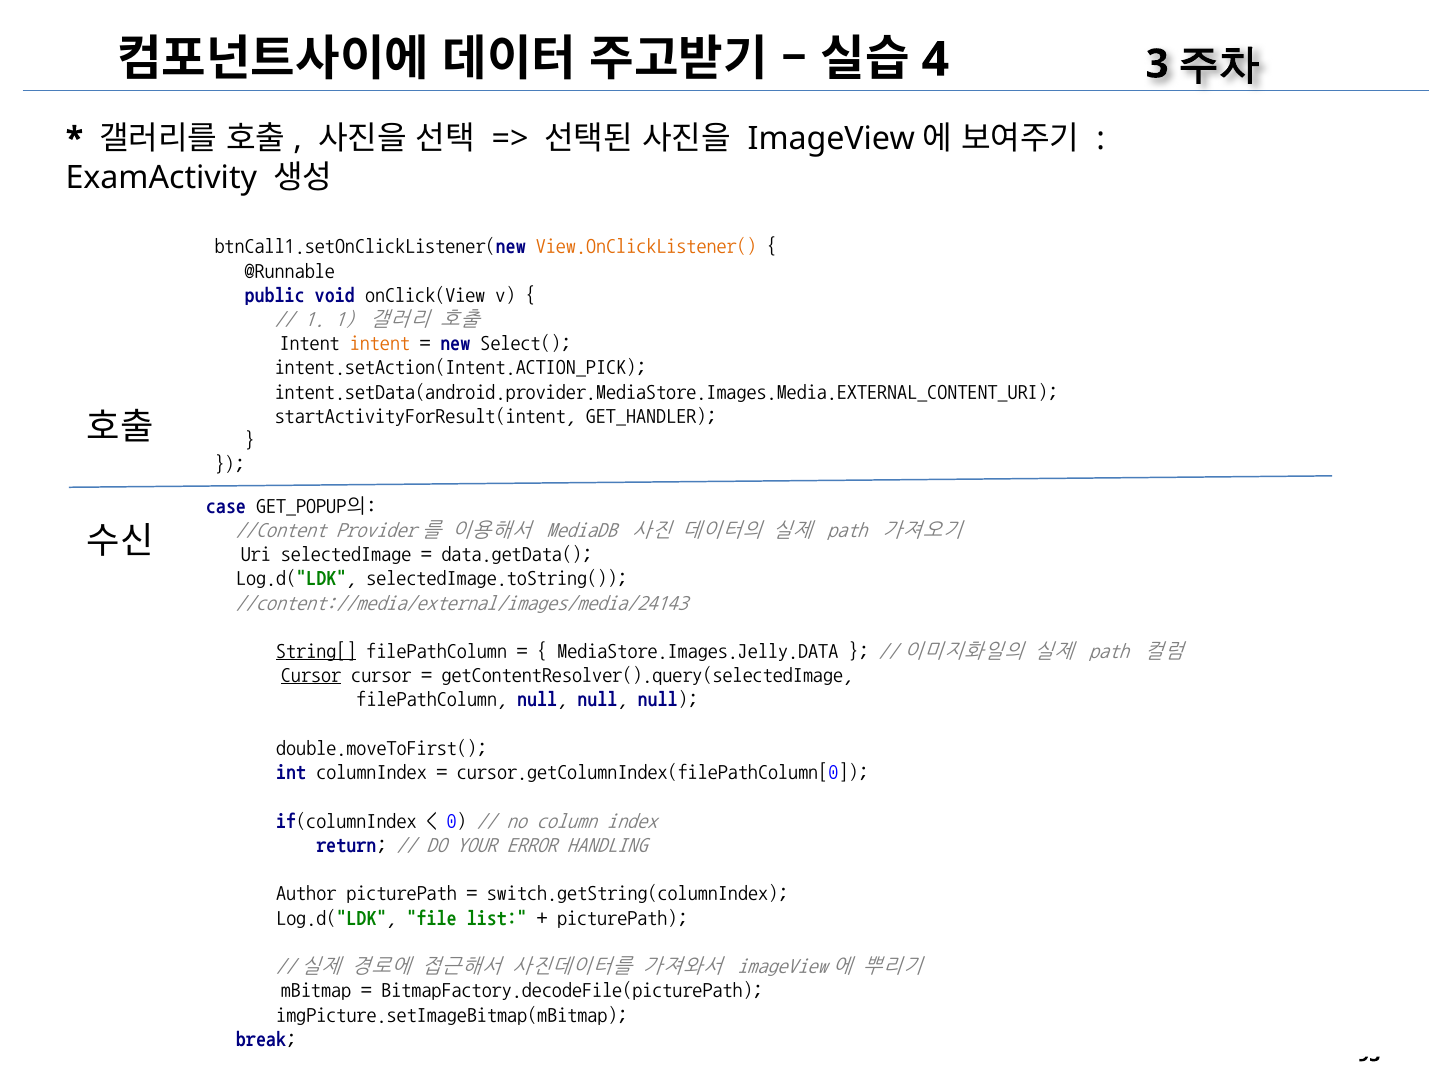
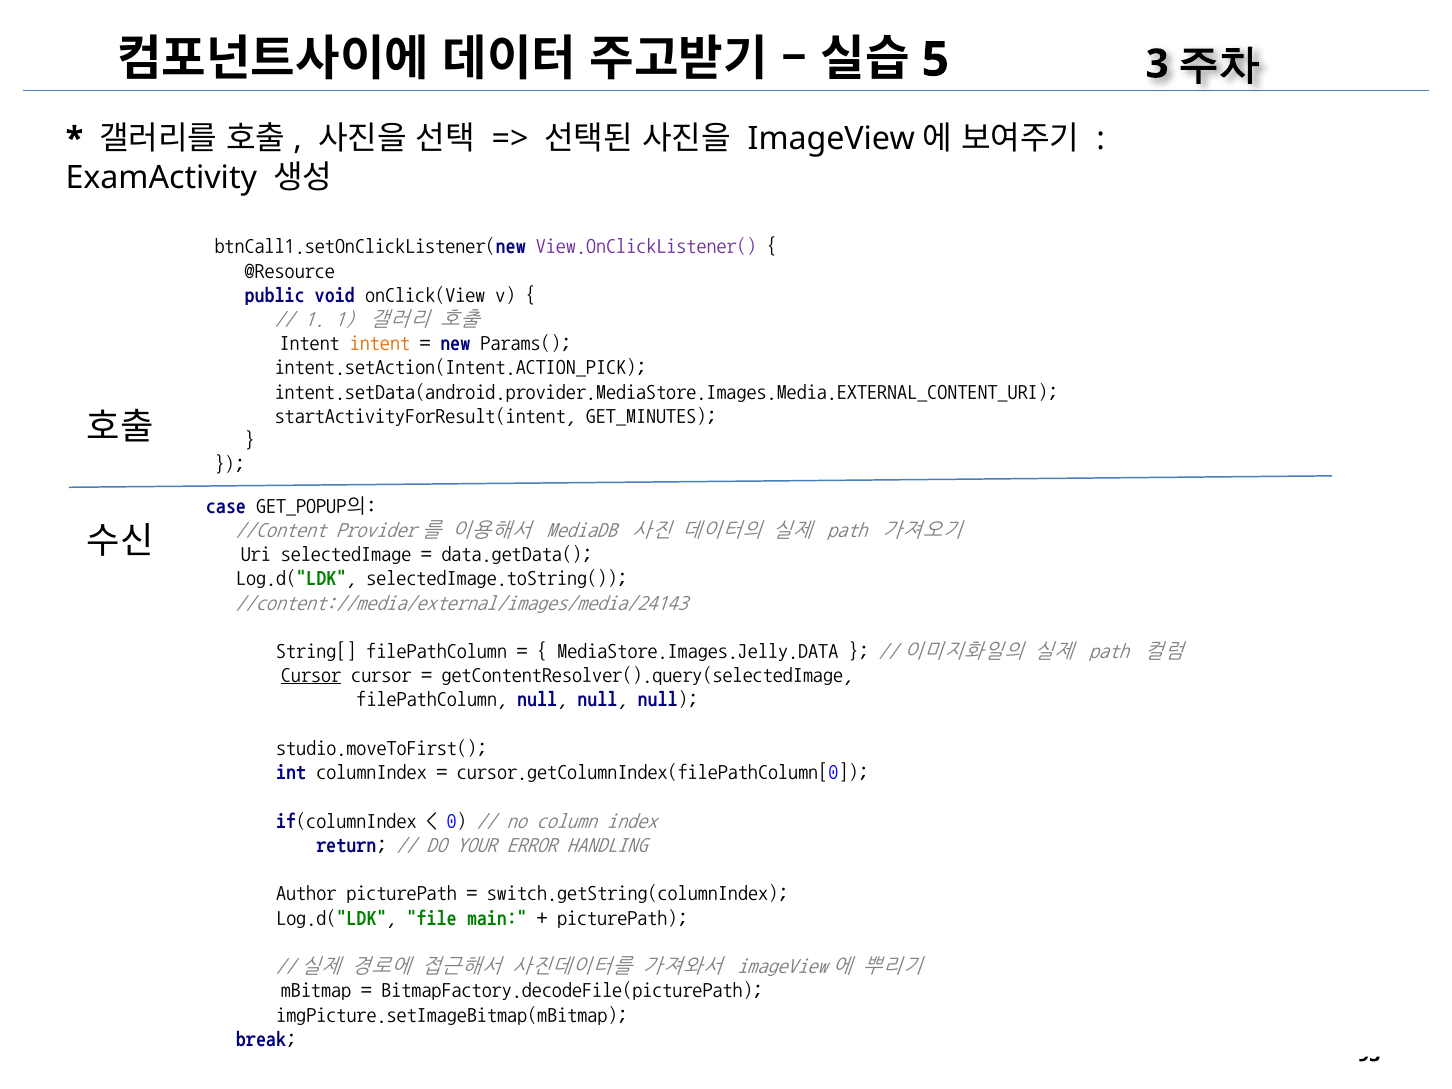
4: 4 -> 5 (935, 60)
View.OnClickListener( colour: orange -> purple (646, 246)
@Runnable: @Runnable -> @Resource (290, 270)
Select(: Select( -> Params( (526, 343)
GET_HANDLER: GET_HANDLER -> GET_MINUTES (651, 416)
String[ underline: present -> none (316, 651)
double.moveToFirst(: double.moveToFirst( -> studio.moveToFirst( (382, 748)
list: list -> main (497, 917)
